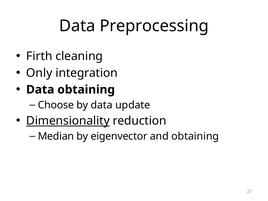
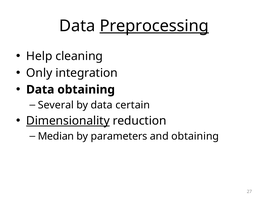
Preprocessing underline: none -> present (154, 26)
Firth: Firth -> Help (39, 56)
Choose: Choose -> Several (56, 105)
update: update -> certain (133, 105)
eigenvector: eigenvector -> parameters (119, 136)
